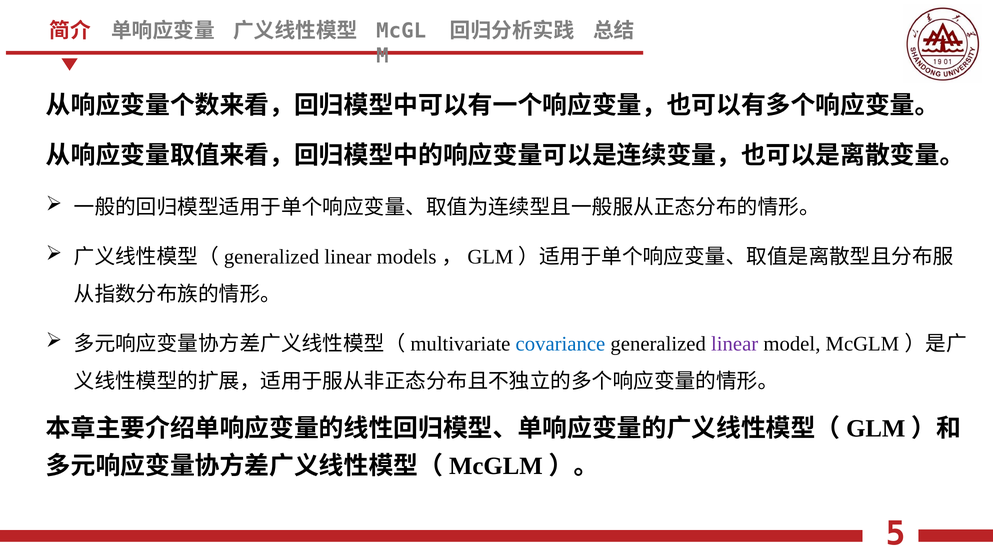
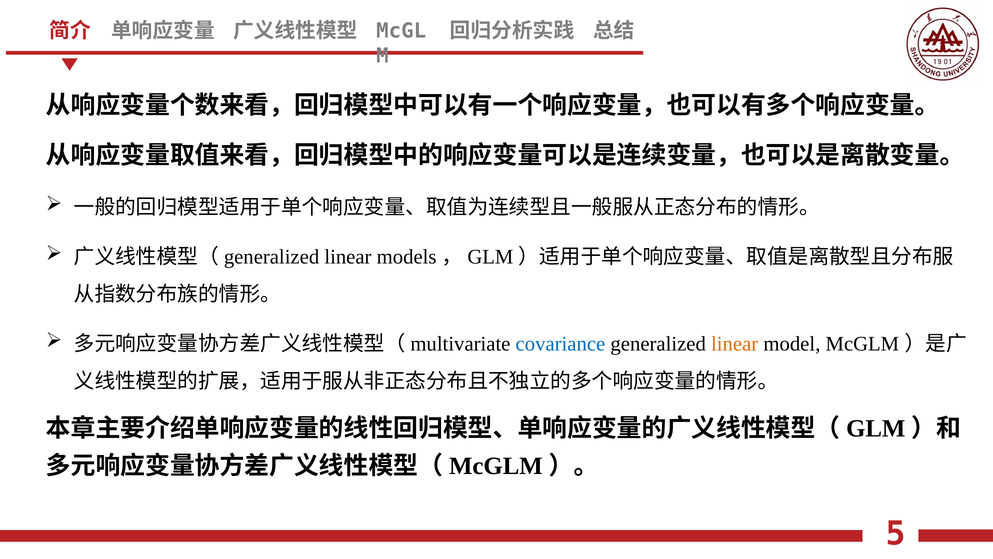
linear colour: purple -> orange (735, 344)
